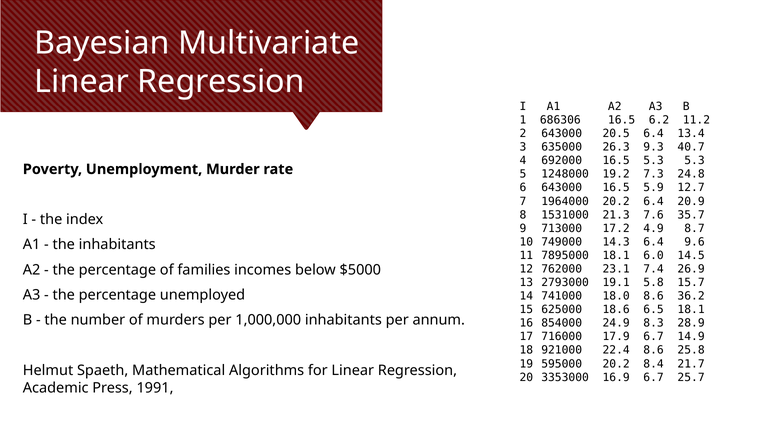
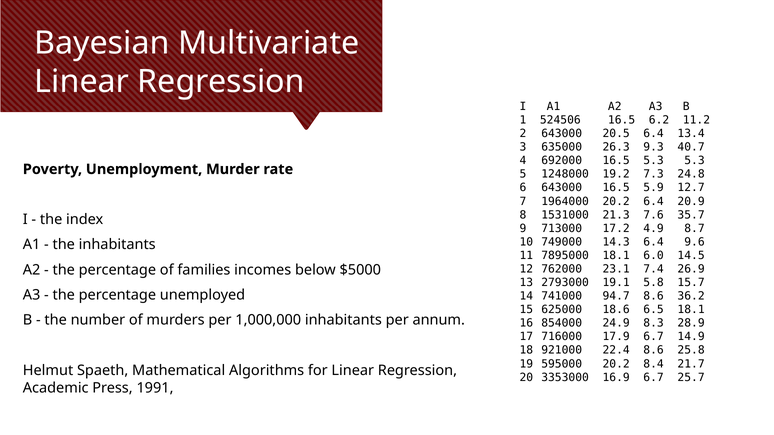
686306: 686306 -> 524506 (560, 120)
18.0: 18.0 -> 94.7 (616, 296)
